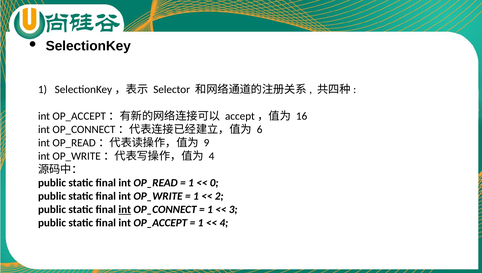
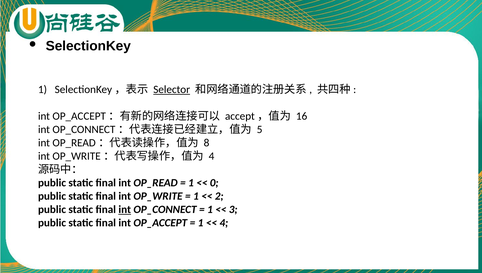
Selector underline: none -> present (172, 90)
6: 6 -> 5 (260, 130)
9: 9 -> 8 (207, 143)
